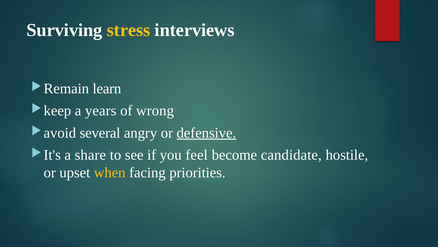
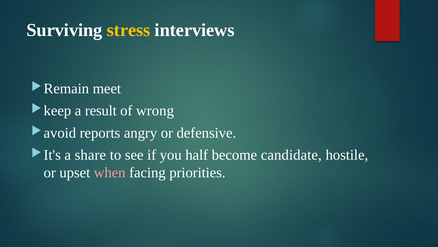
learn: learn -> meet (107, 88)
years: years -> result (101, 111)
several: several -> reports (100, 133)
defensive underline: present -> none (206, 133)
feel: feel -> half (197, 155)
when colour: yellow -> pink (110, 172)
